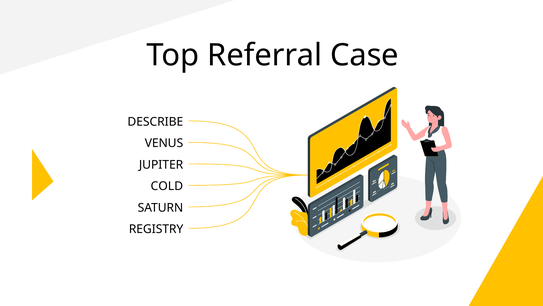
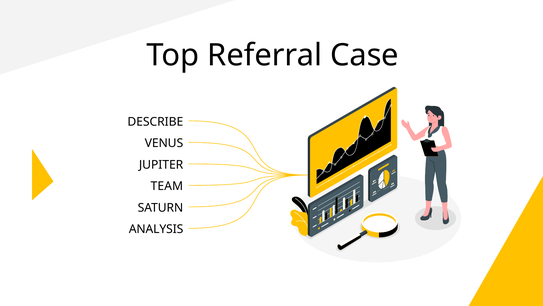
COLD: COLD -> TEAM (167, 186)
REGISTRY: REGISTRY -> ANALYSIS (156, 229)
